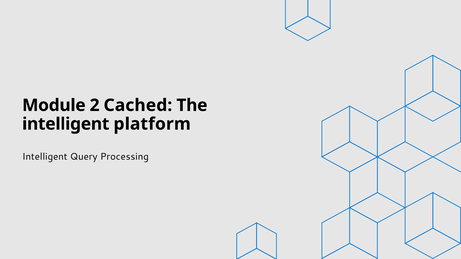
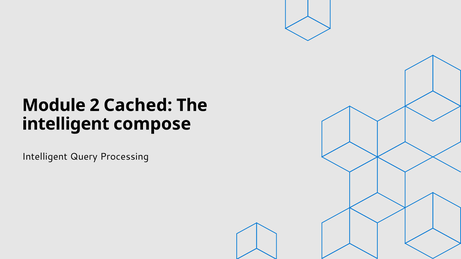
platform: platform -> compose (152, 124)
